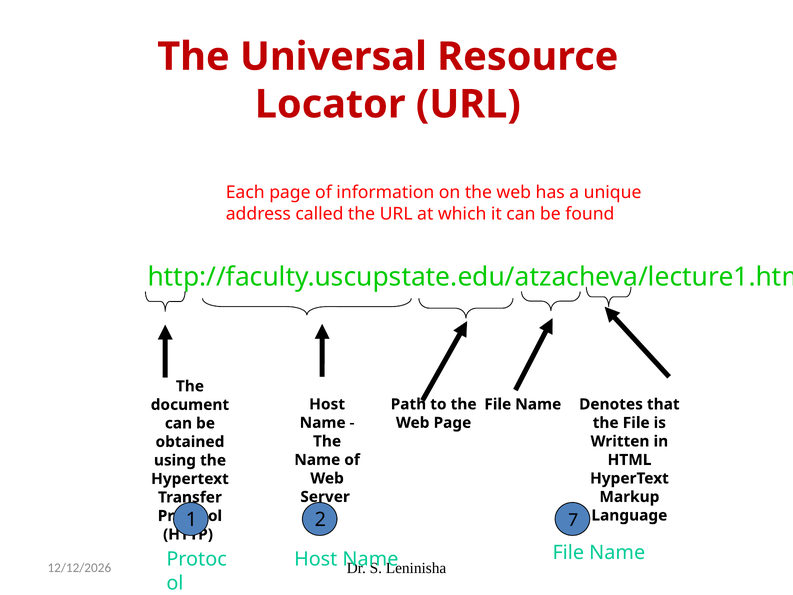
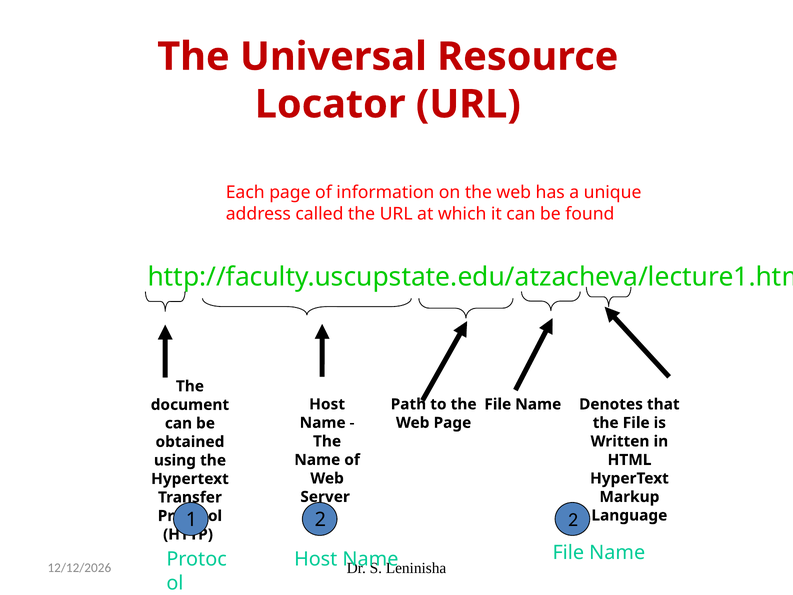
2 7: 7 -> 2 (573, 519)
